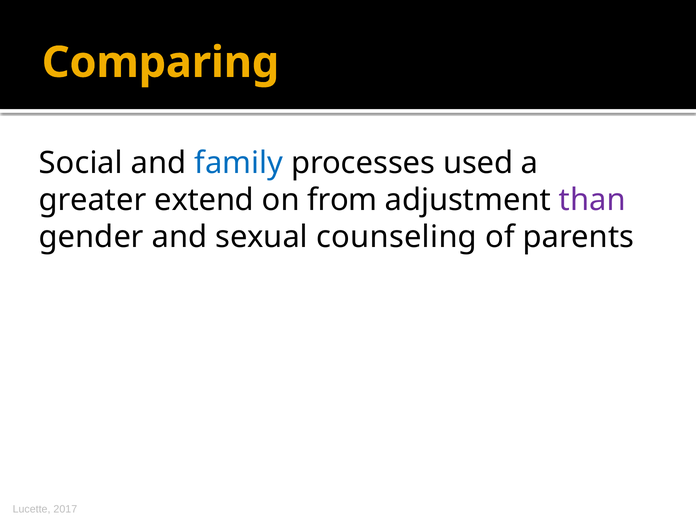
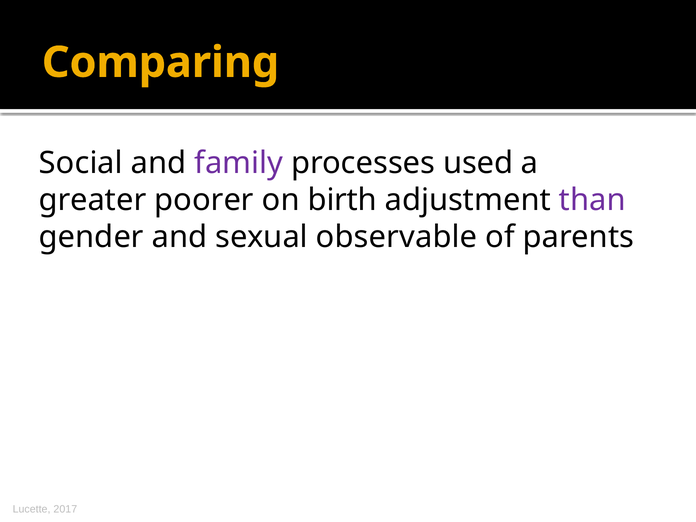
family colour: blue -> purple (239, 163)
extend: extend -> poorer (204, 200)
from: from -> birth (342, 200)
counseling: counseling -> observable (397, 237)
